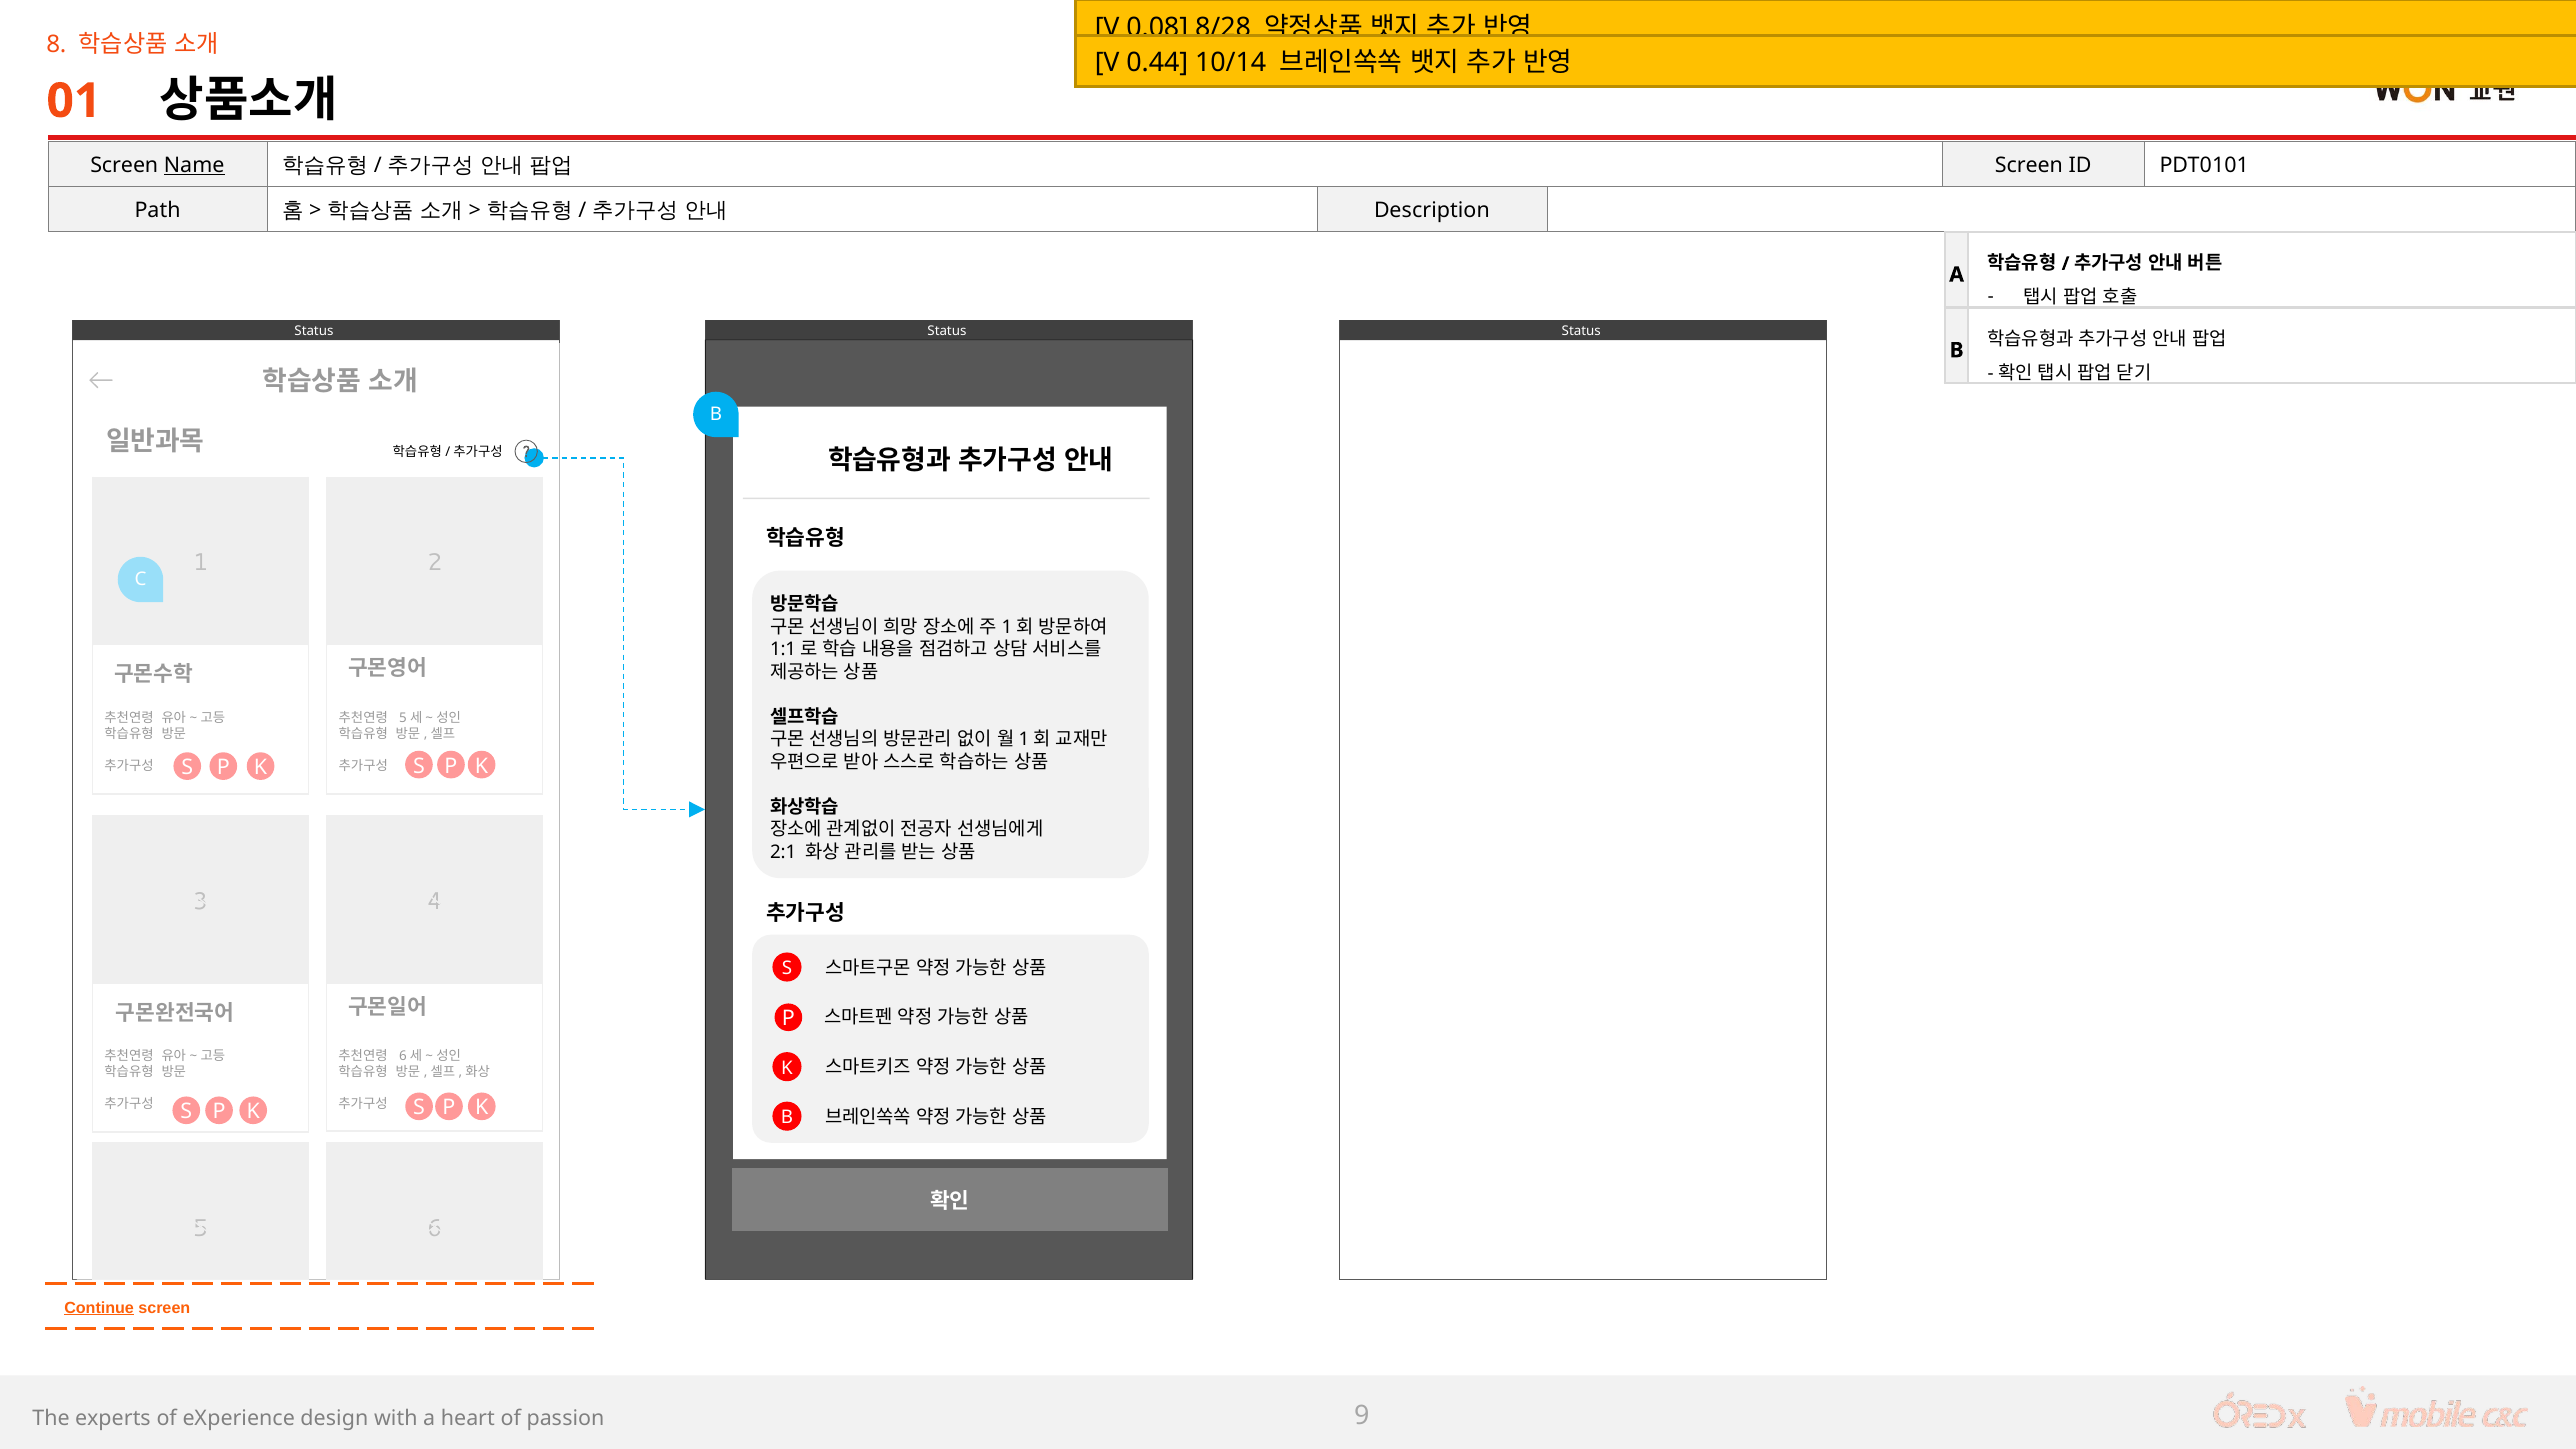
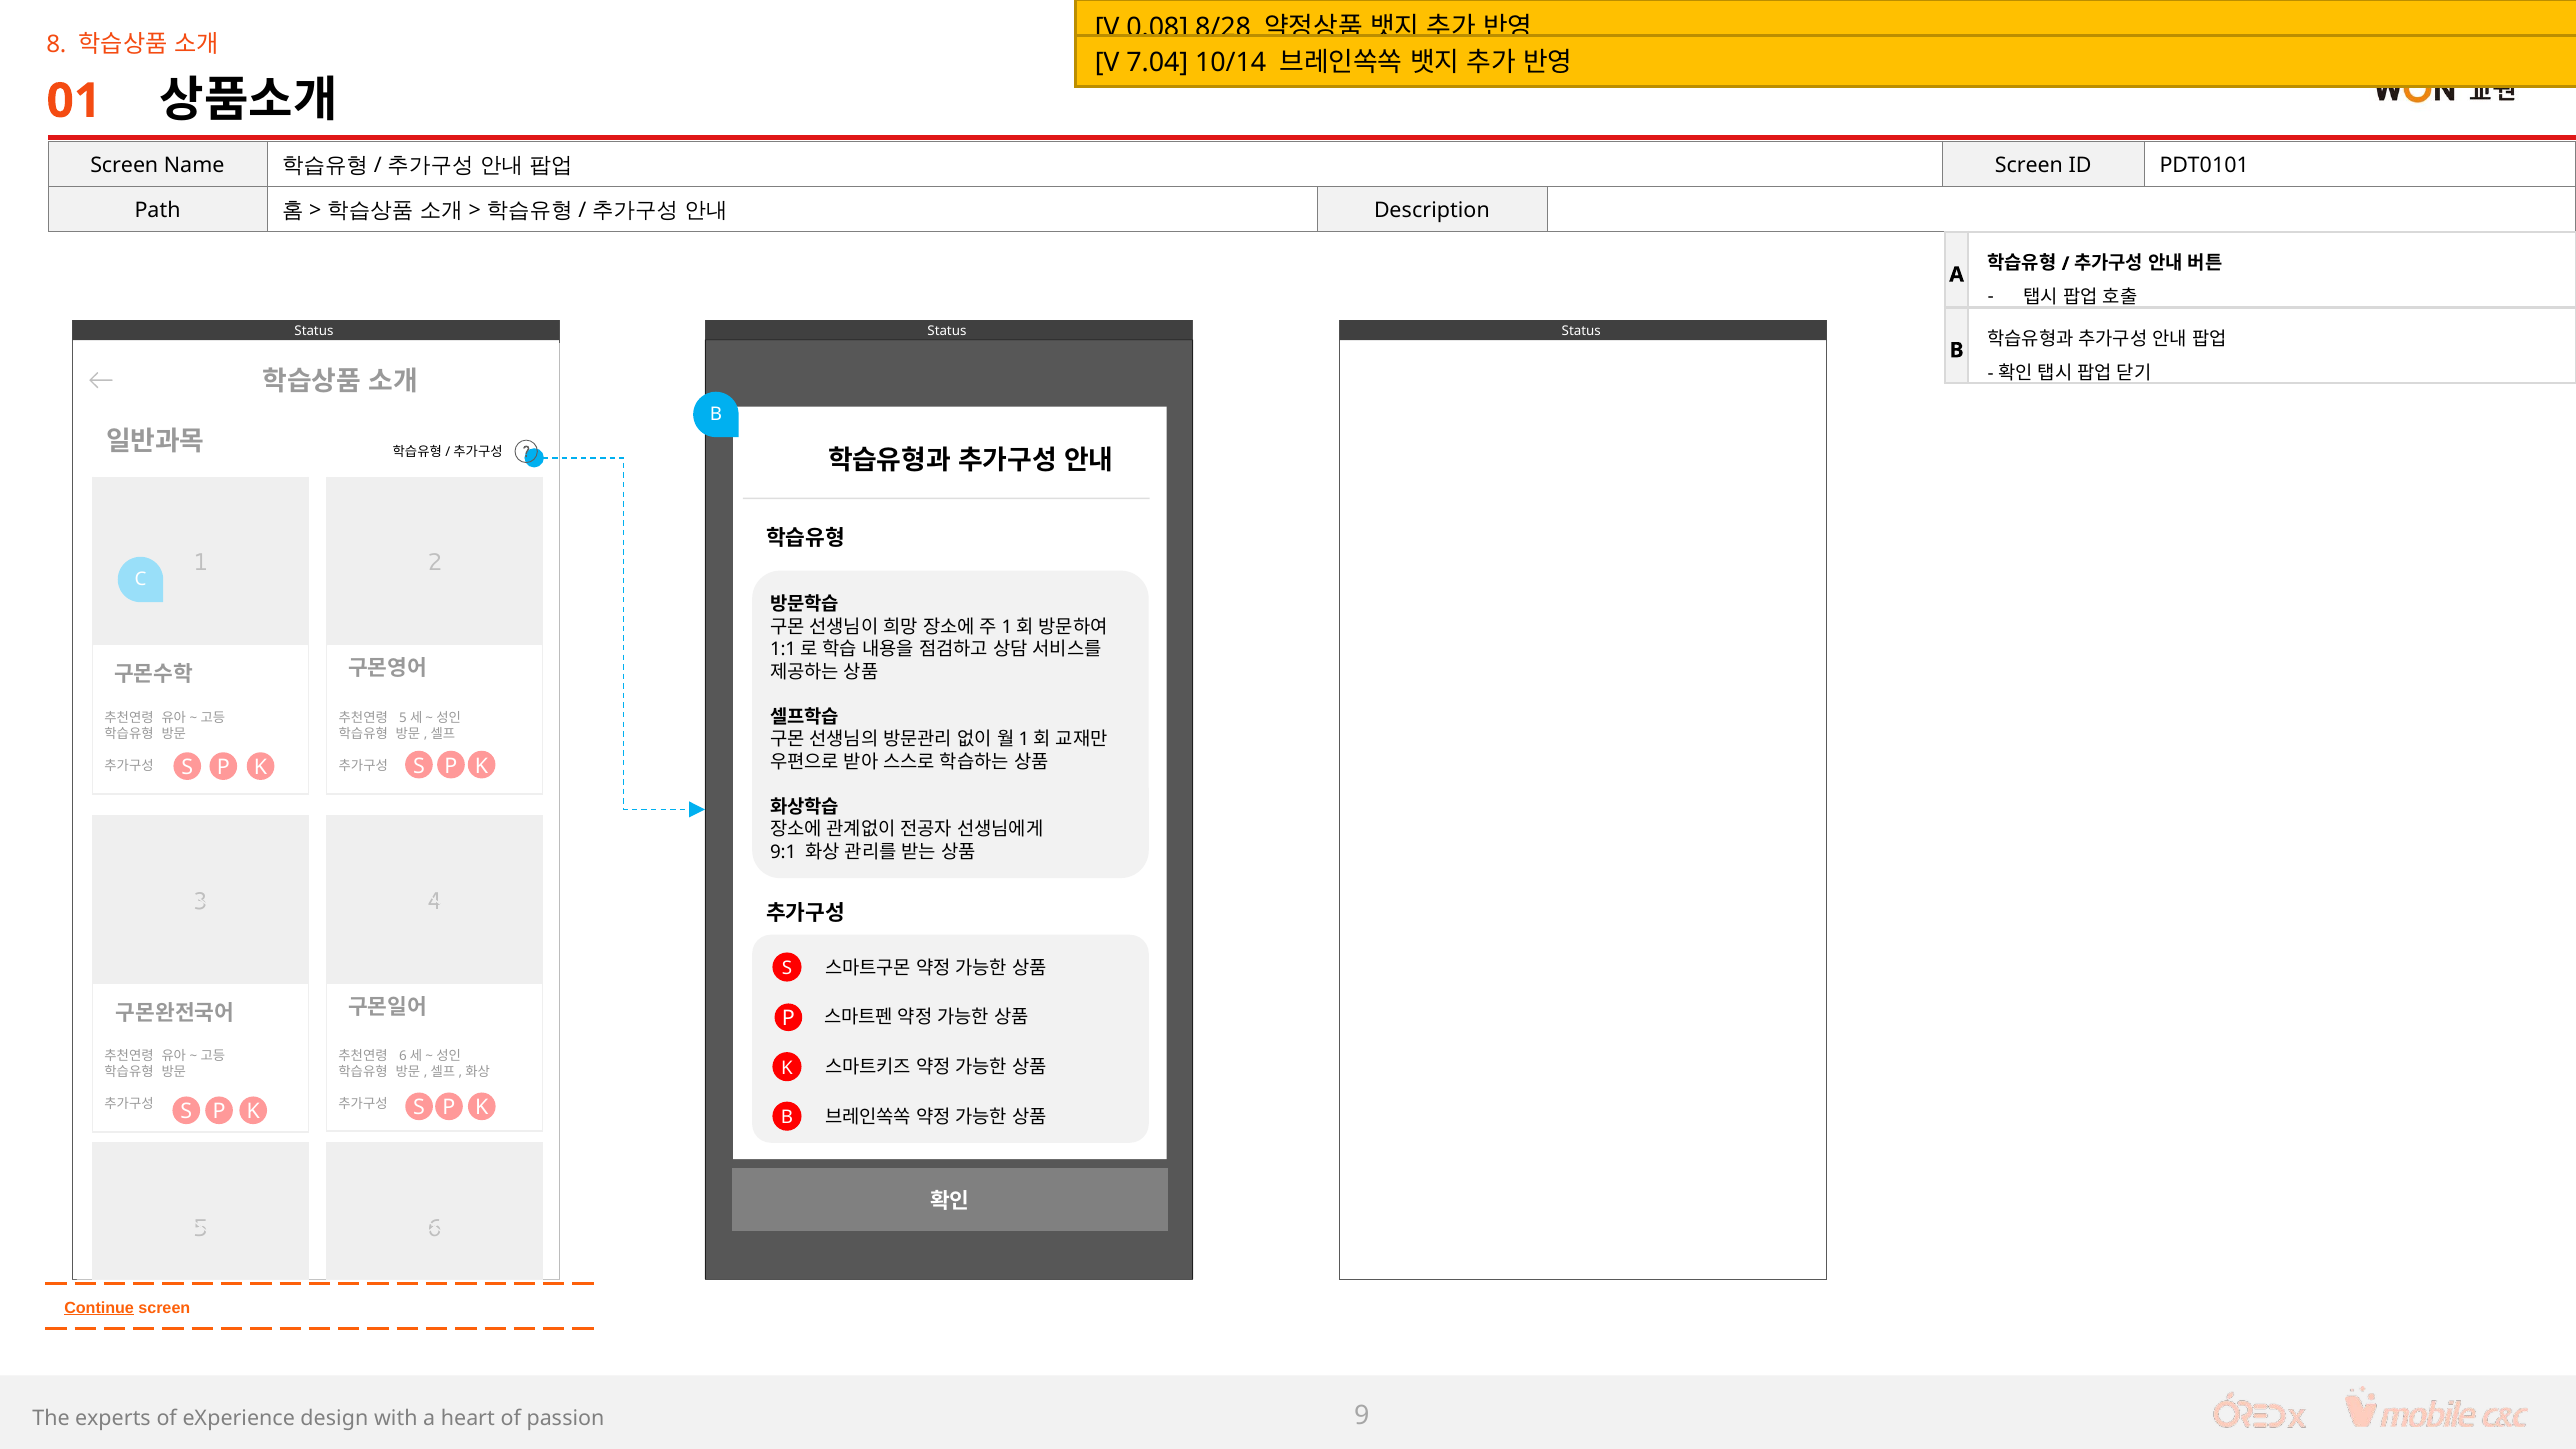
0.44: 0.44 -> 7.04 (1157, 63)
Name underline: present -> none (194, 165)
2:1: 2:1 -> 9:1 (783, 852)
